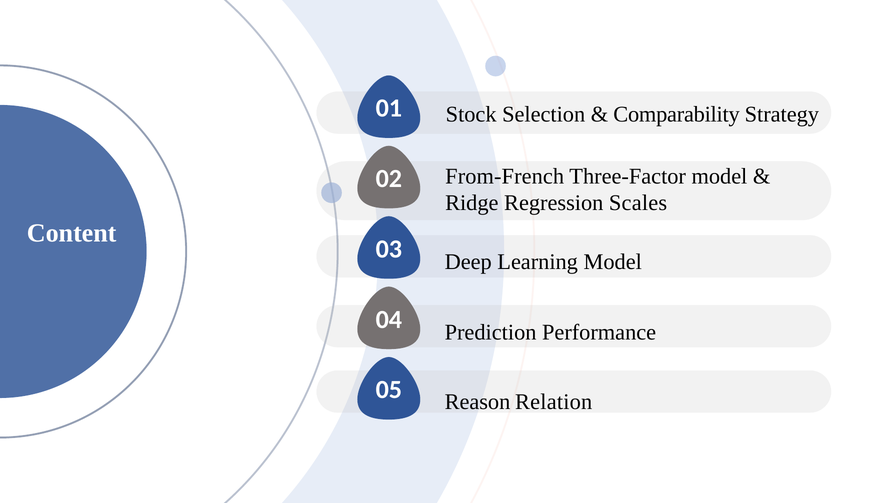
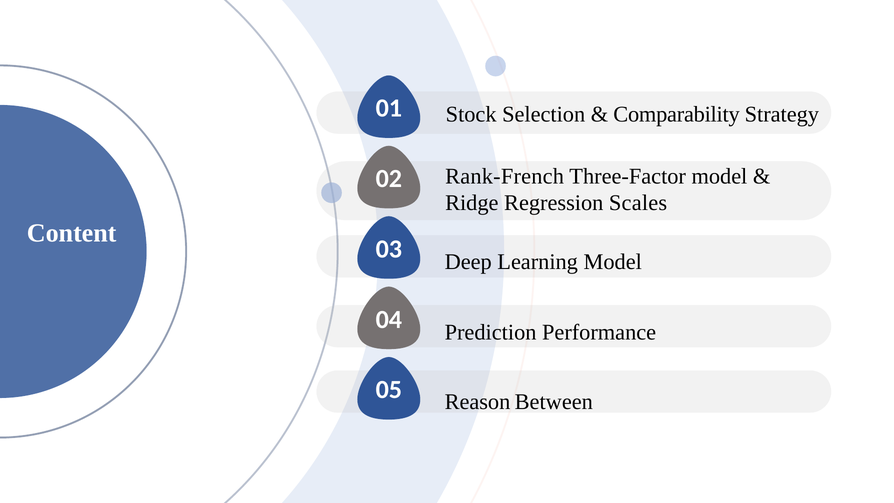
From-French: From-French -> Rank-French (505, 176)
Relation: Relation -> Between (554, 402)
